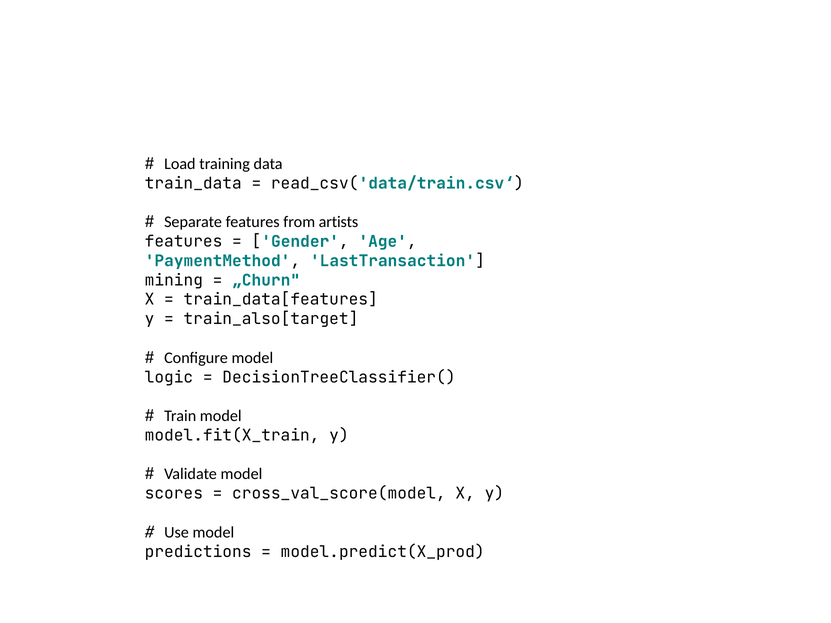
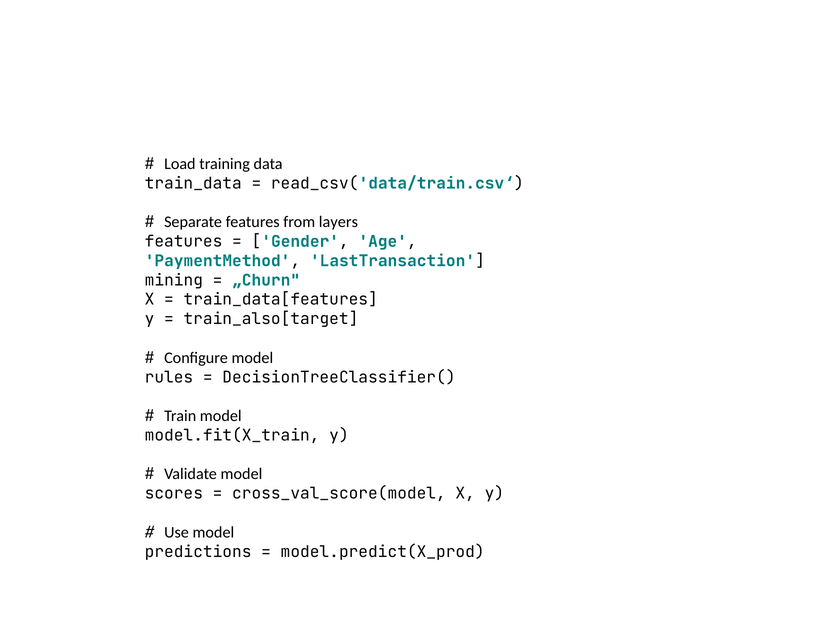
artists: artists -> layers (338, 222)
logic: logic -> rules (169, 377)
